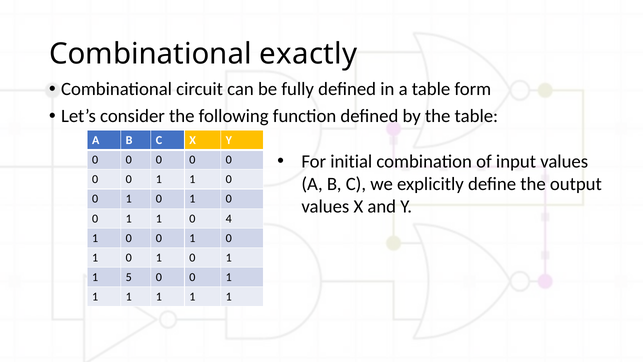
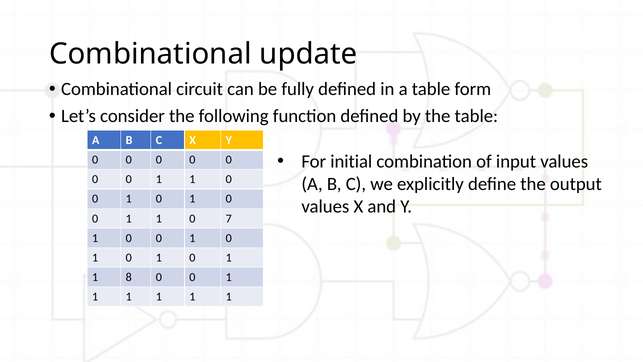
exactly: exactly -> update (308, 54)
4: 4 -> 7 (229, 218)
5: 5 -> 8 (129, 277)
